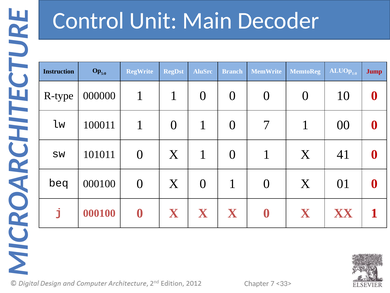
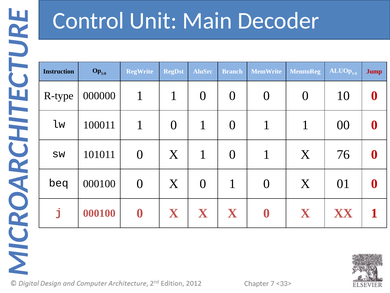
0 1 0 7: 7 -> 1 (266, 125)
41: 41 -> 76 (343, 154)
